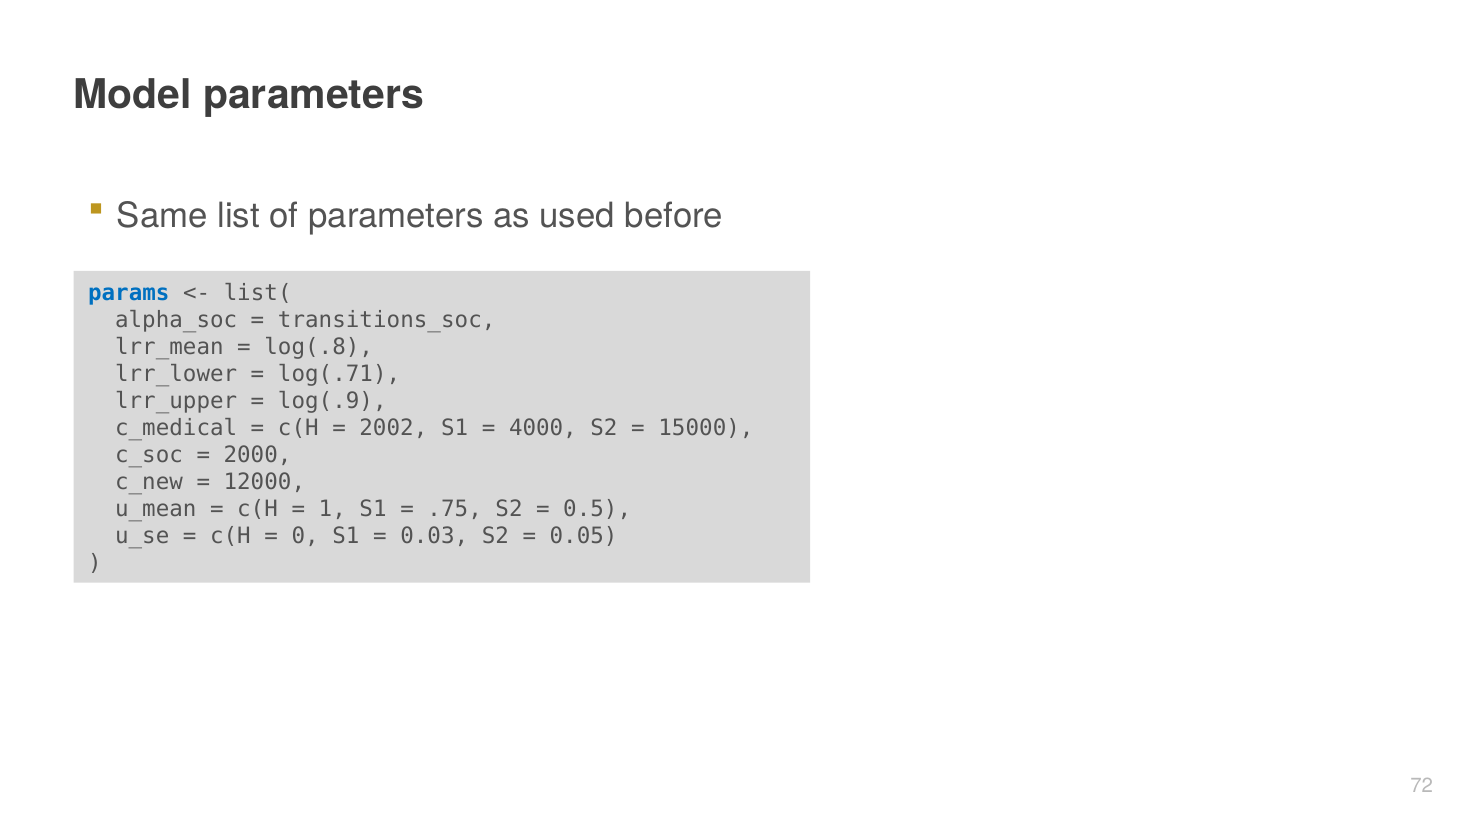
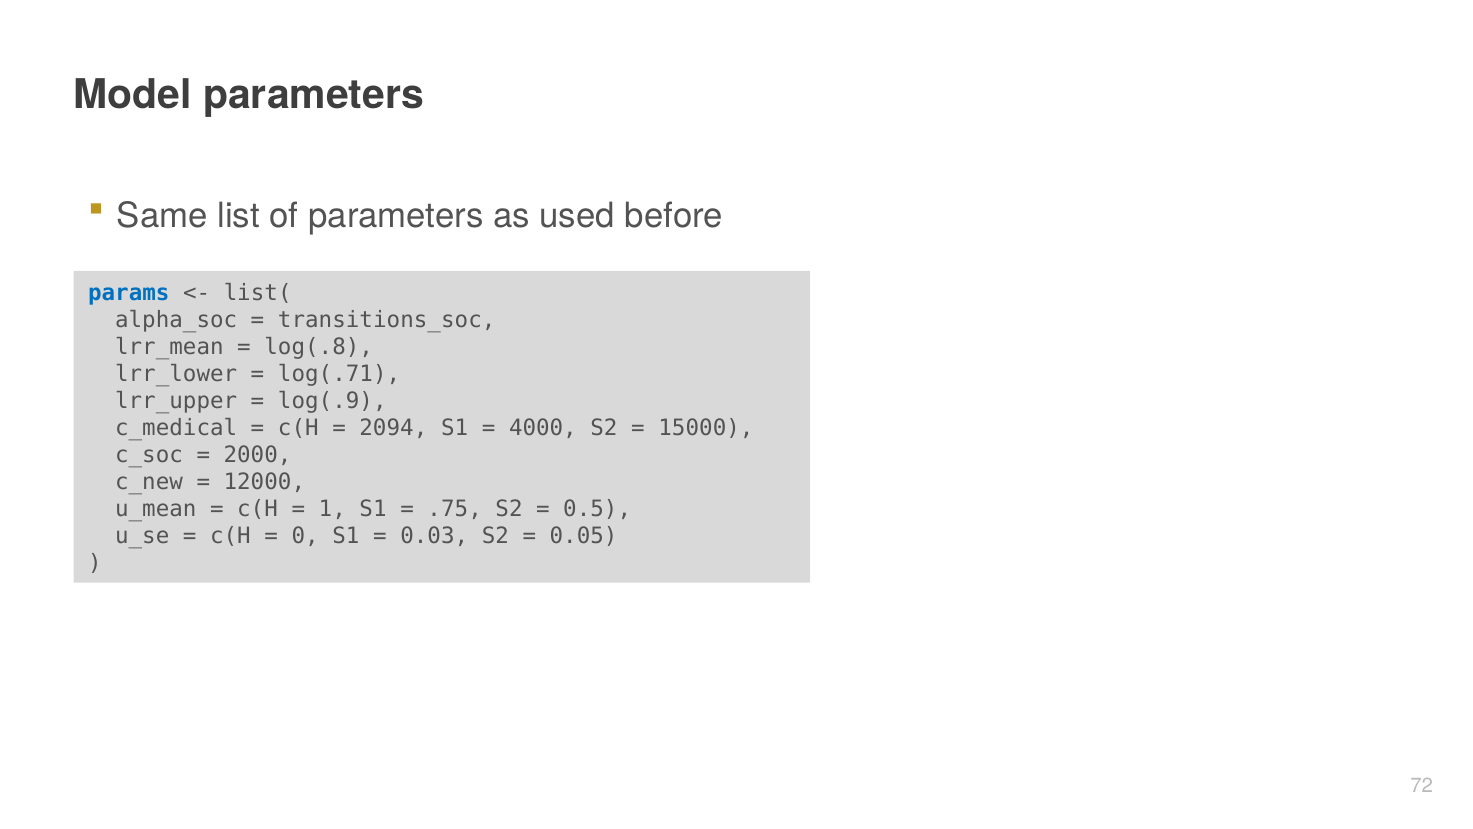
2002: 2002 -> 2094 (393, 428)
